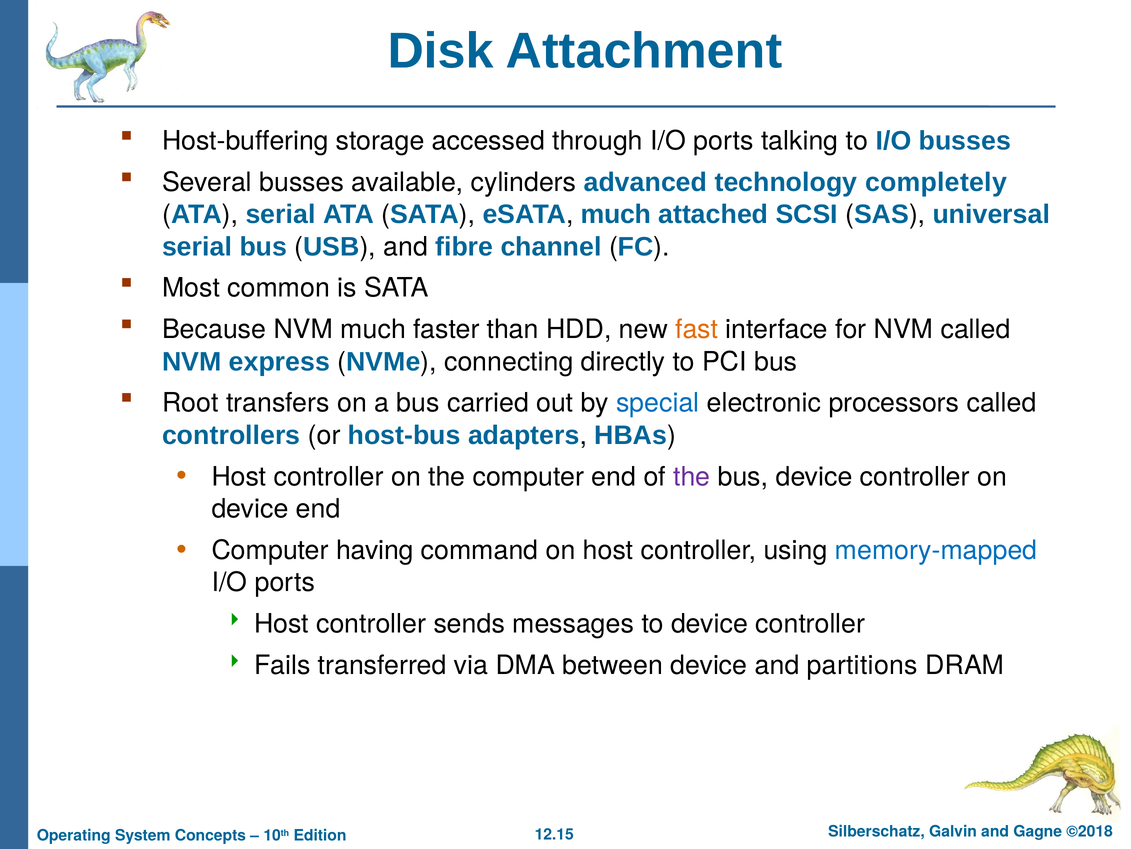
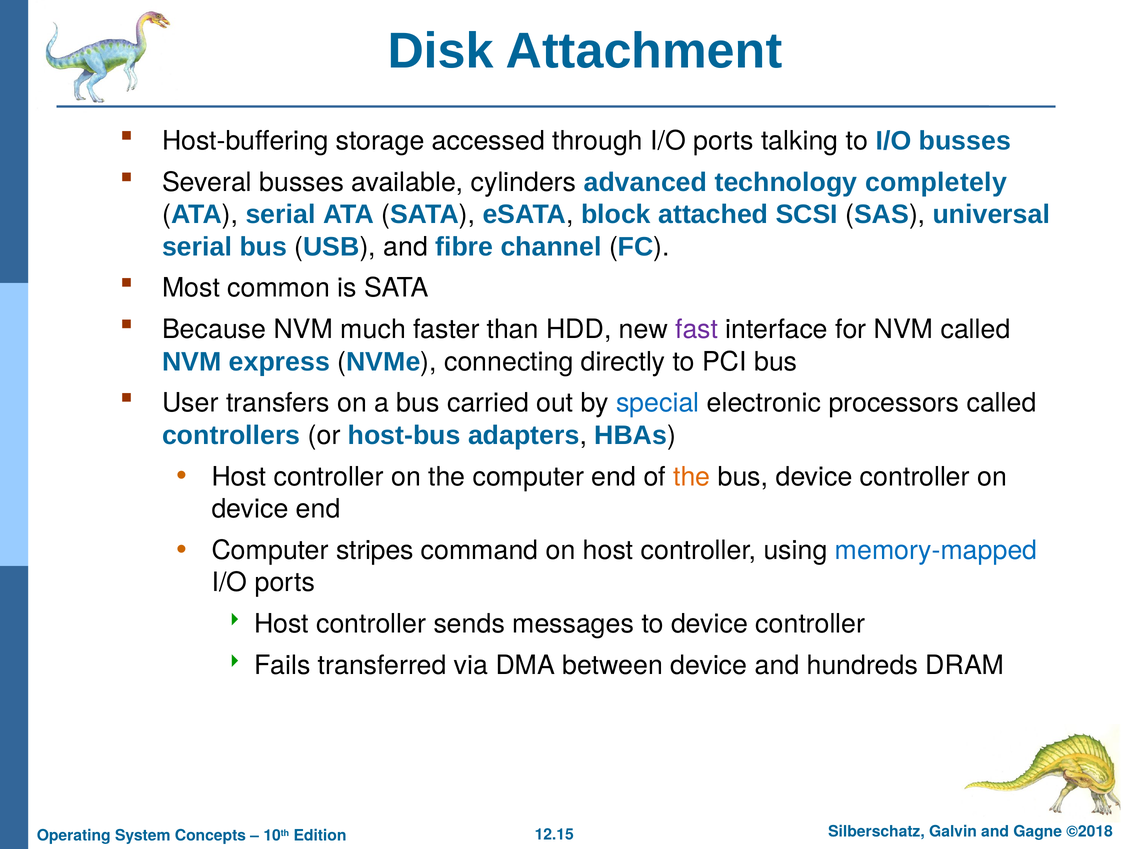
eSATA much: much -> block (616, 214)
fast colour: orange -> purple (697, 329)
Root: Root -> User (190, 403)
the colour: purple -> orange (692, 476)
having: having -> stripes (375, 550)
partitions: partitions -> hundreds (862, 665)
